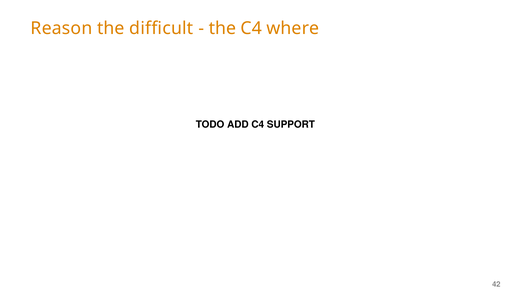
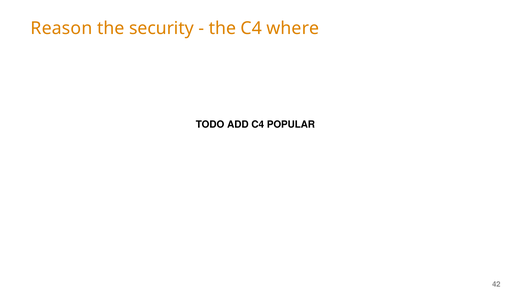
difficult: difficult -> security (161, 28)
SUPPORT: SUPPORT -> POPULAR (291, 124)
